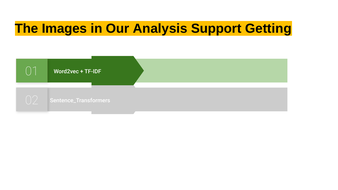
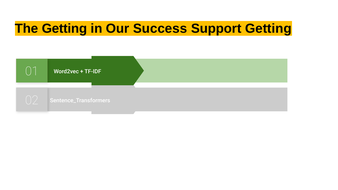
The Images: Images -> Getting (64, 29)
Analysis: Analysis -> Success (160, 29)
